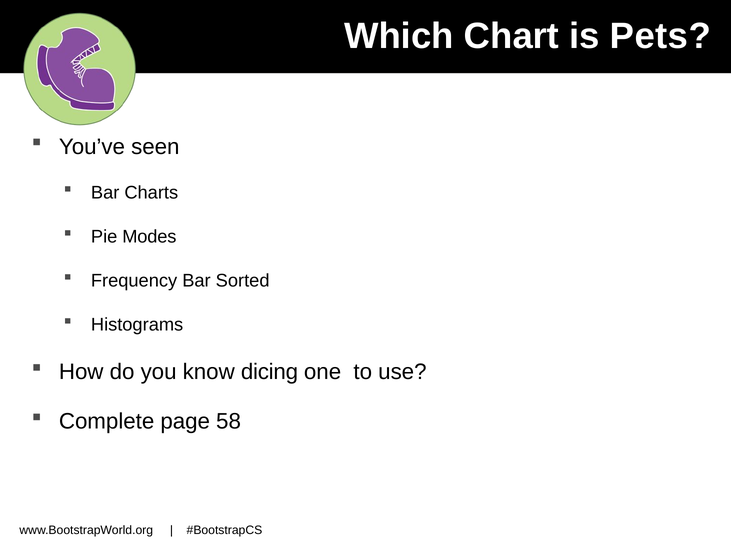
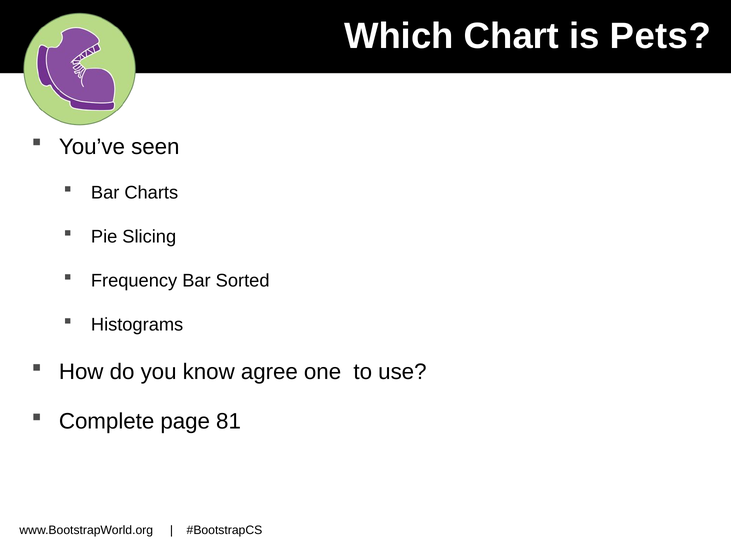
Modes: Modes -> Slicing (149, 236)
dicing: dicing -> agree (269, 371)
58: 58 -> 81 (229, 421)
